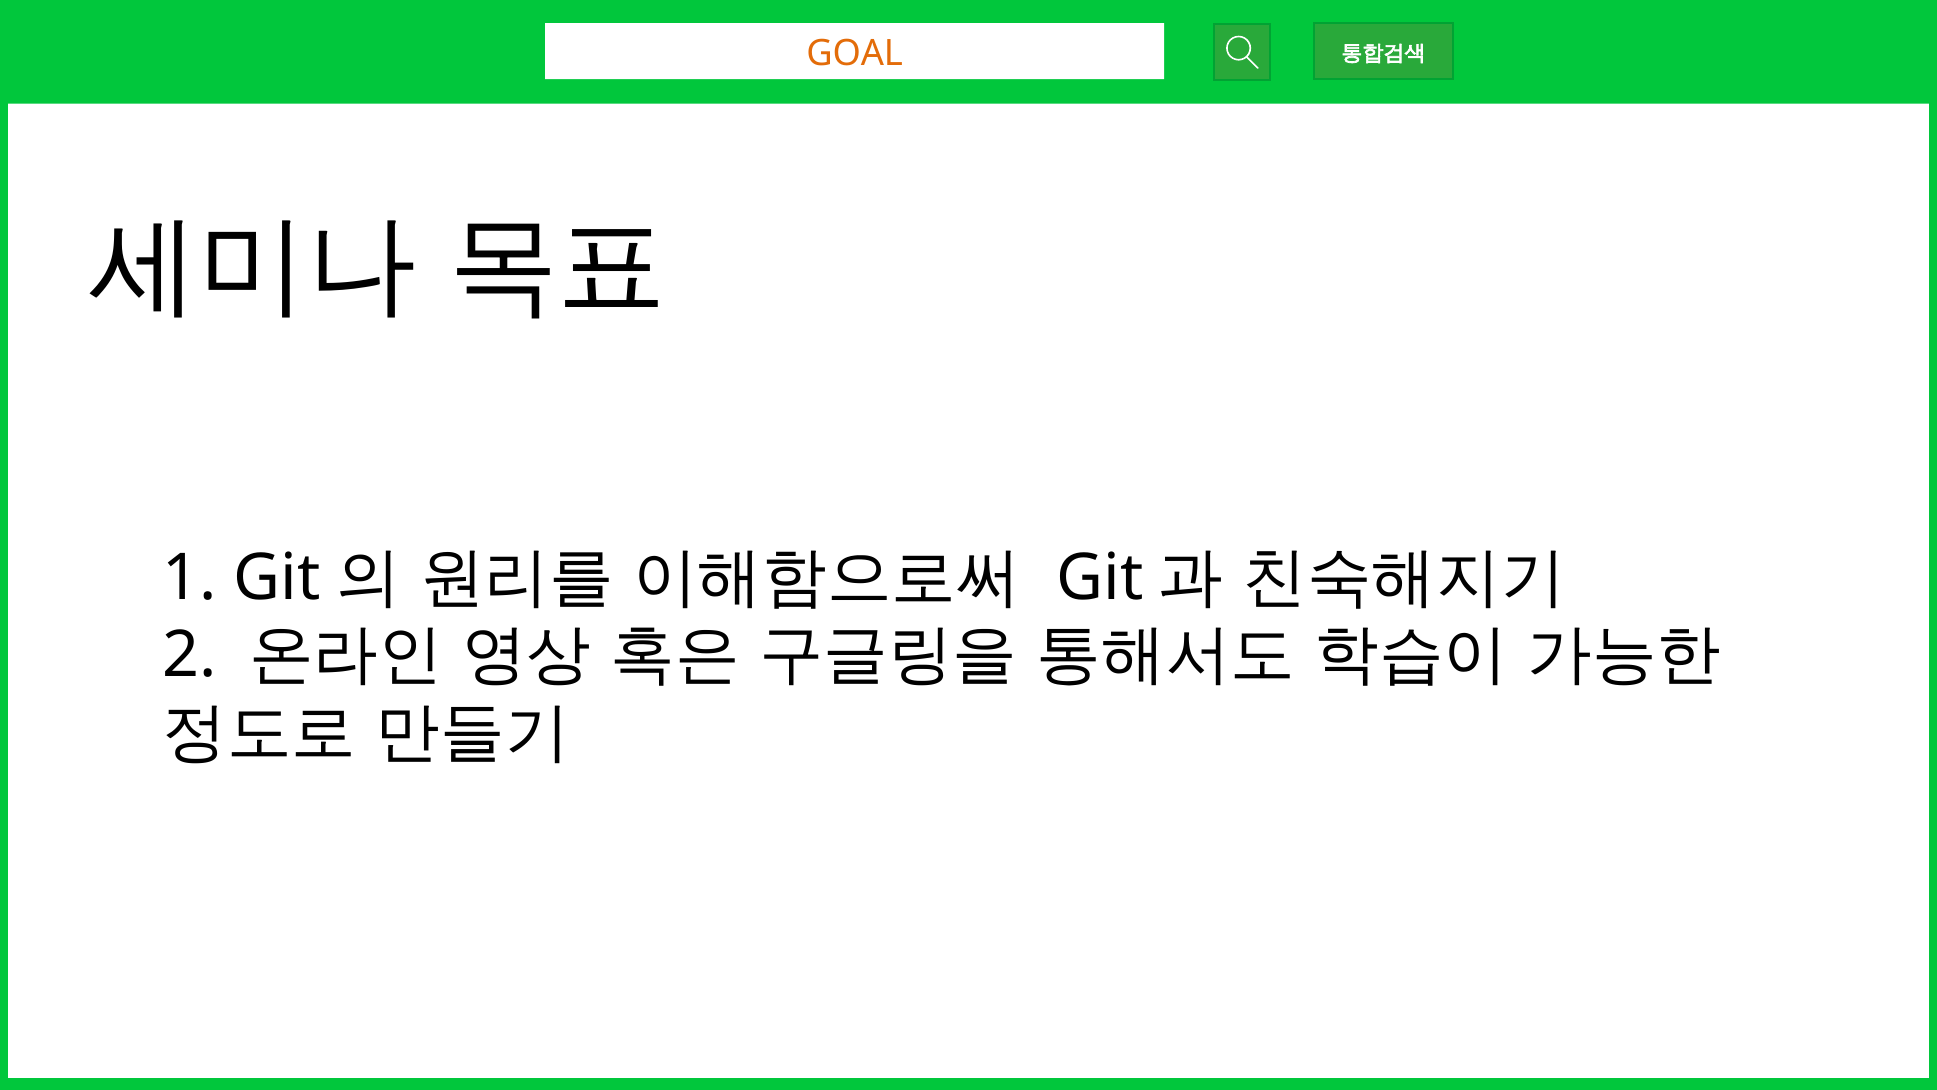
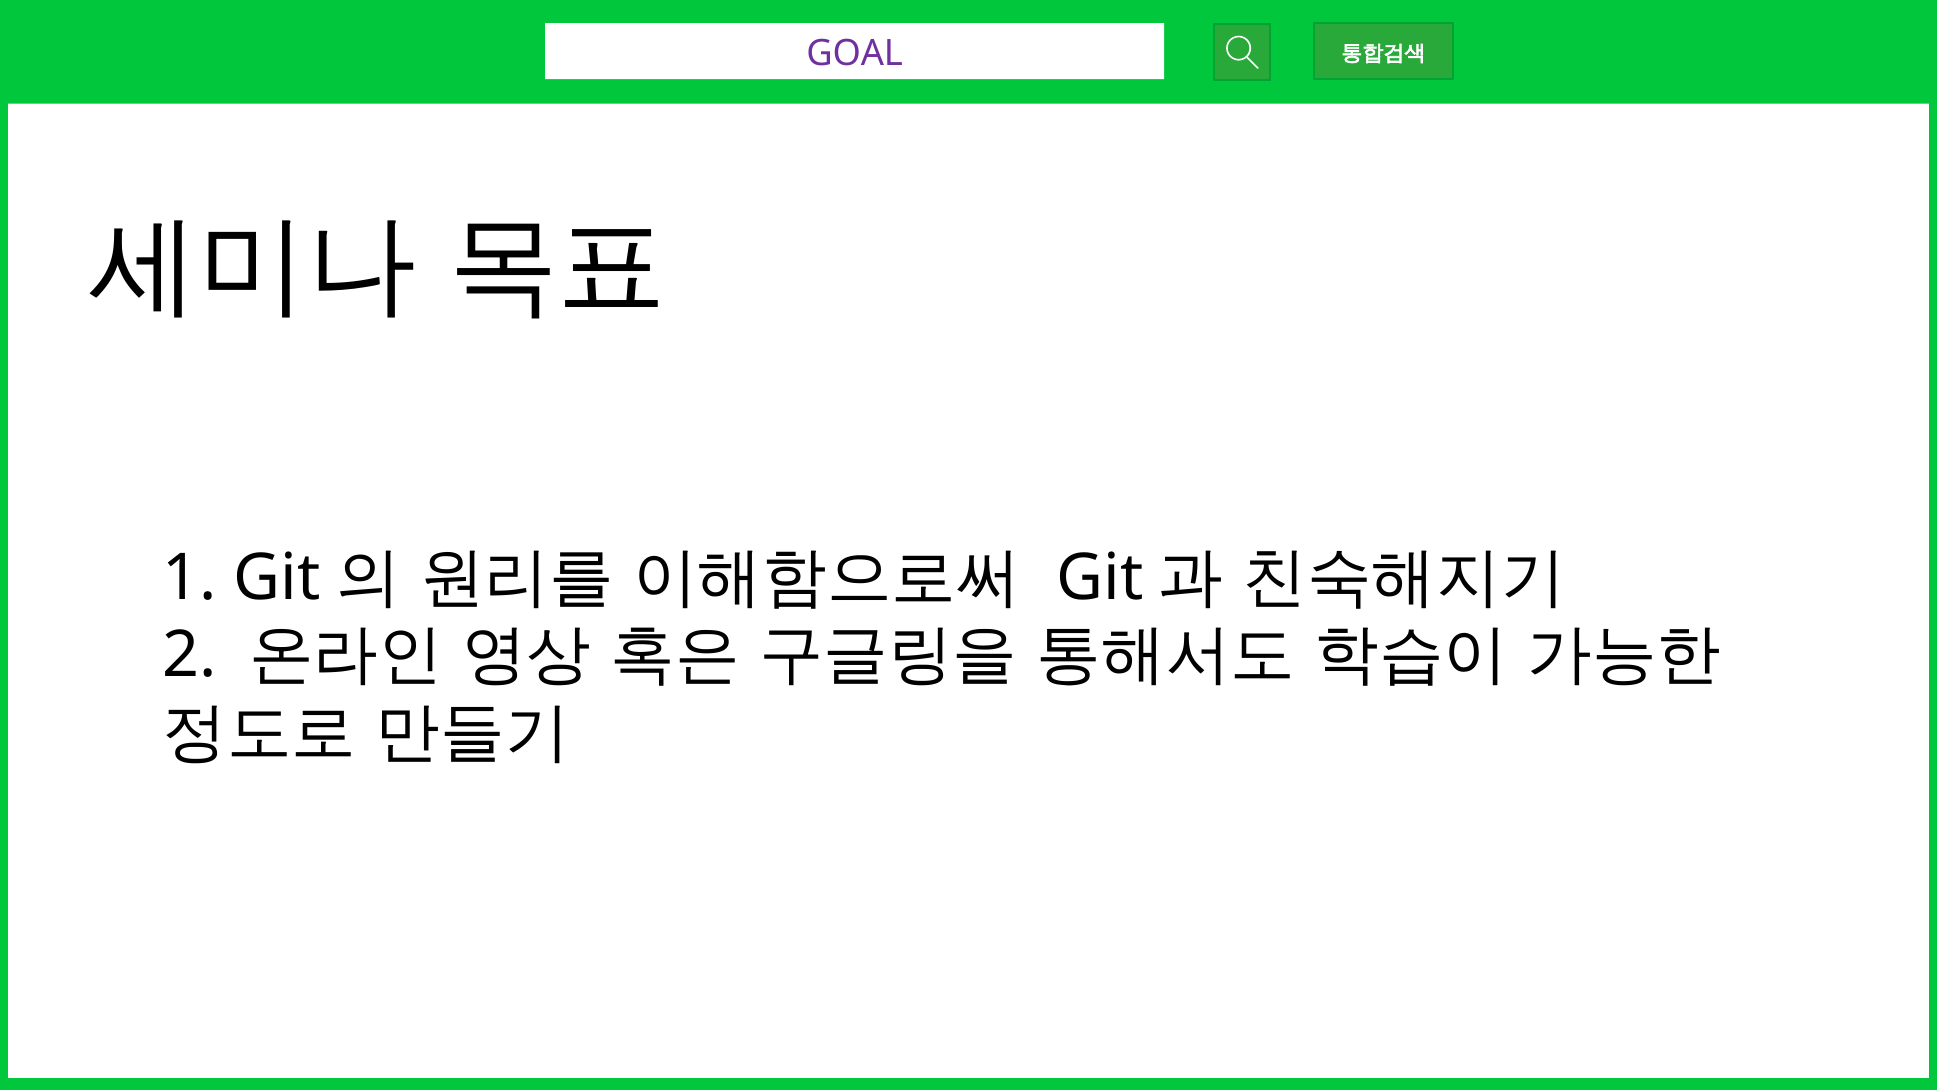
GOAL colour: orange -> purple (855, 54)
